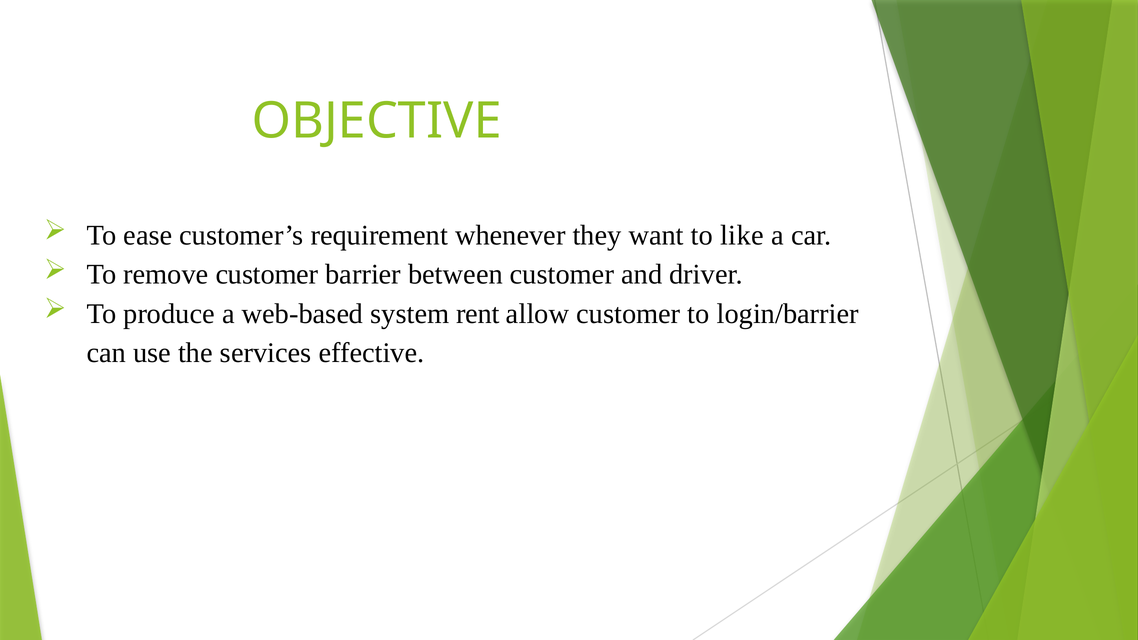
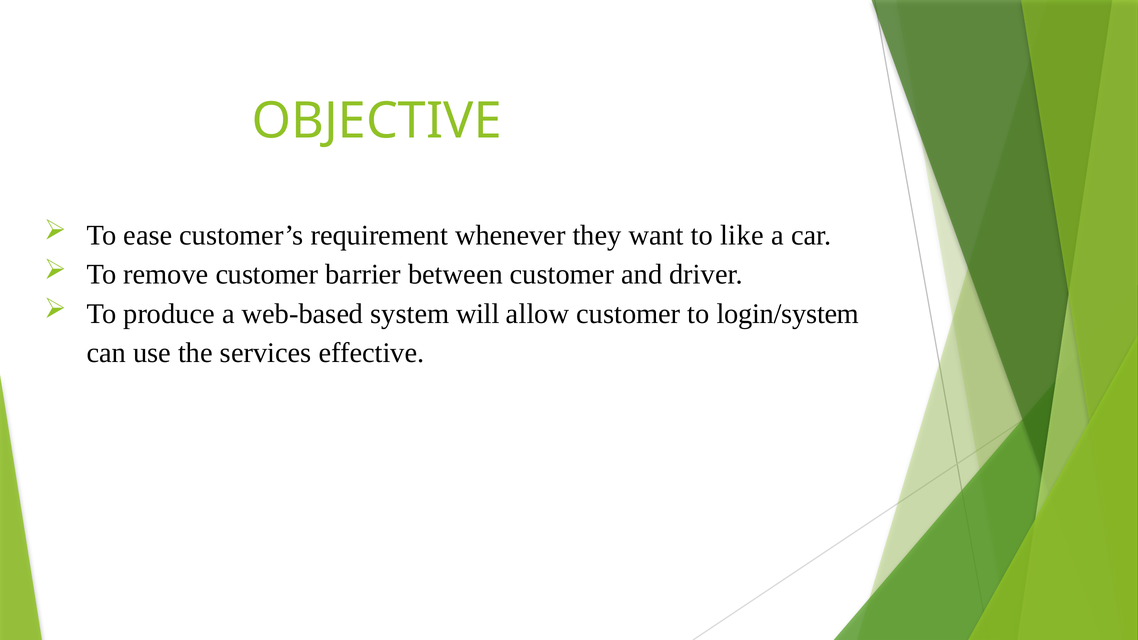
rent: rent -> will (478, 314)
login/barrier: login/barrier -> login/system (788, 314)
